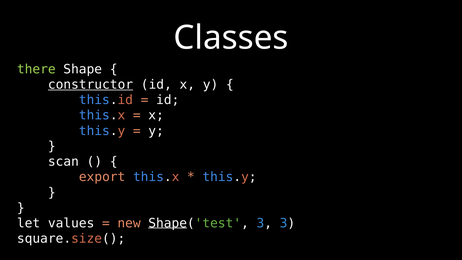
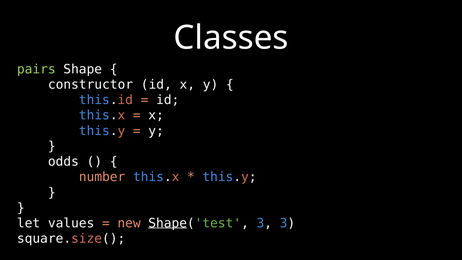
there: there -> pairs (36, 69)
constructor underline: present -> none (91, 85)
scan: scan -> odds (63, 162)
export: export -> number (102, 177)
